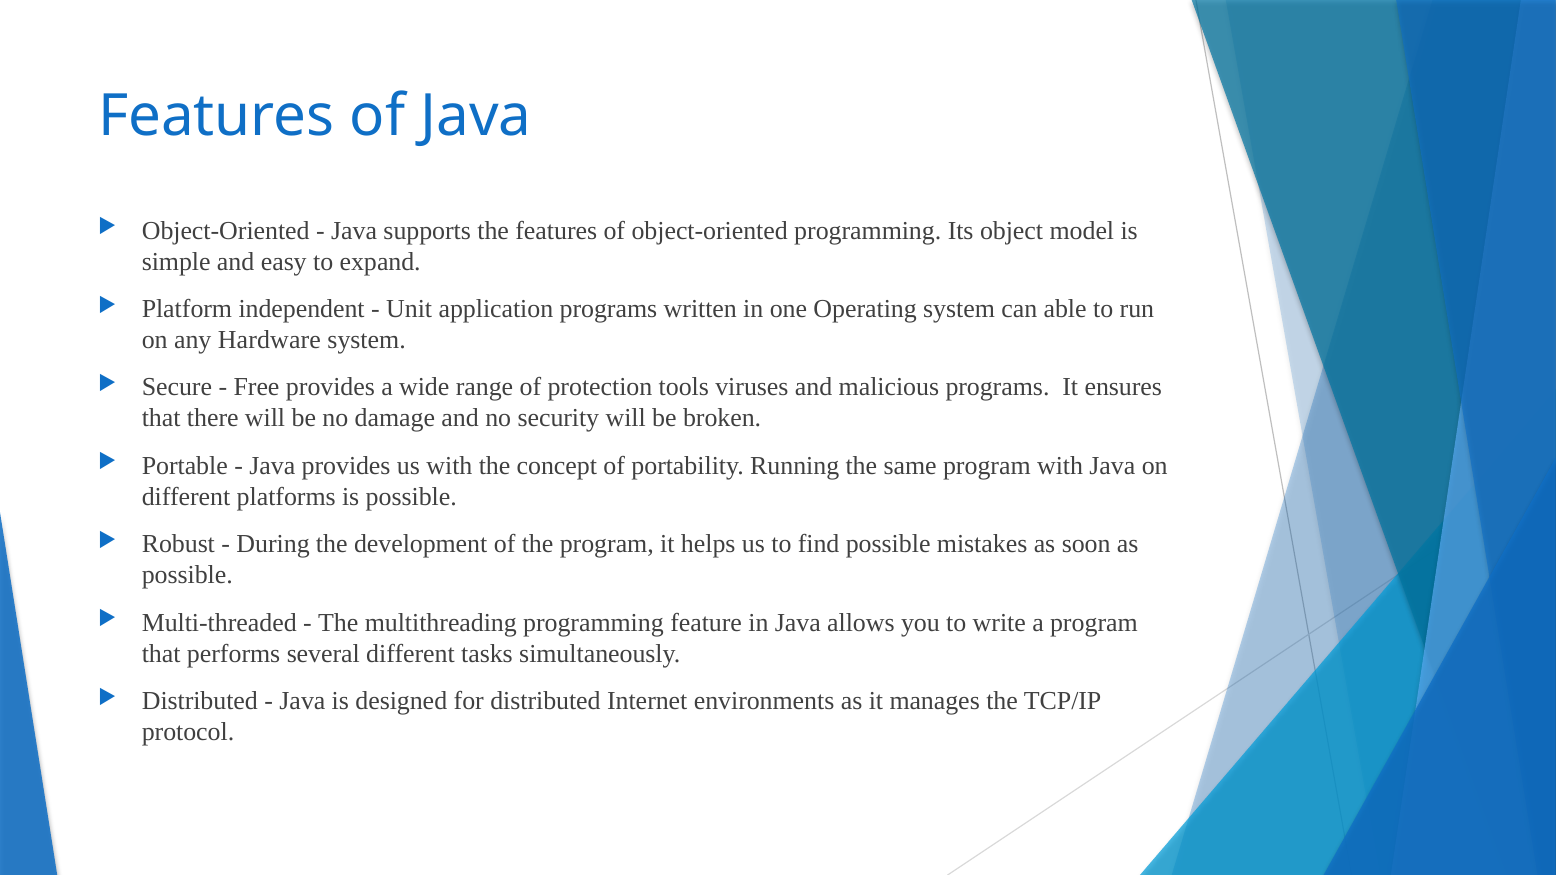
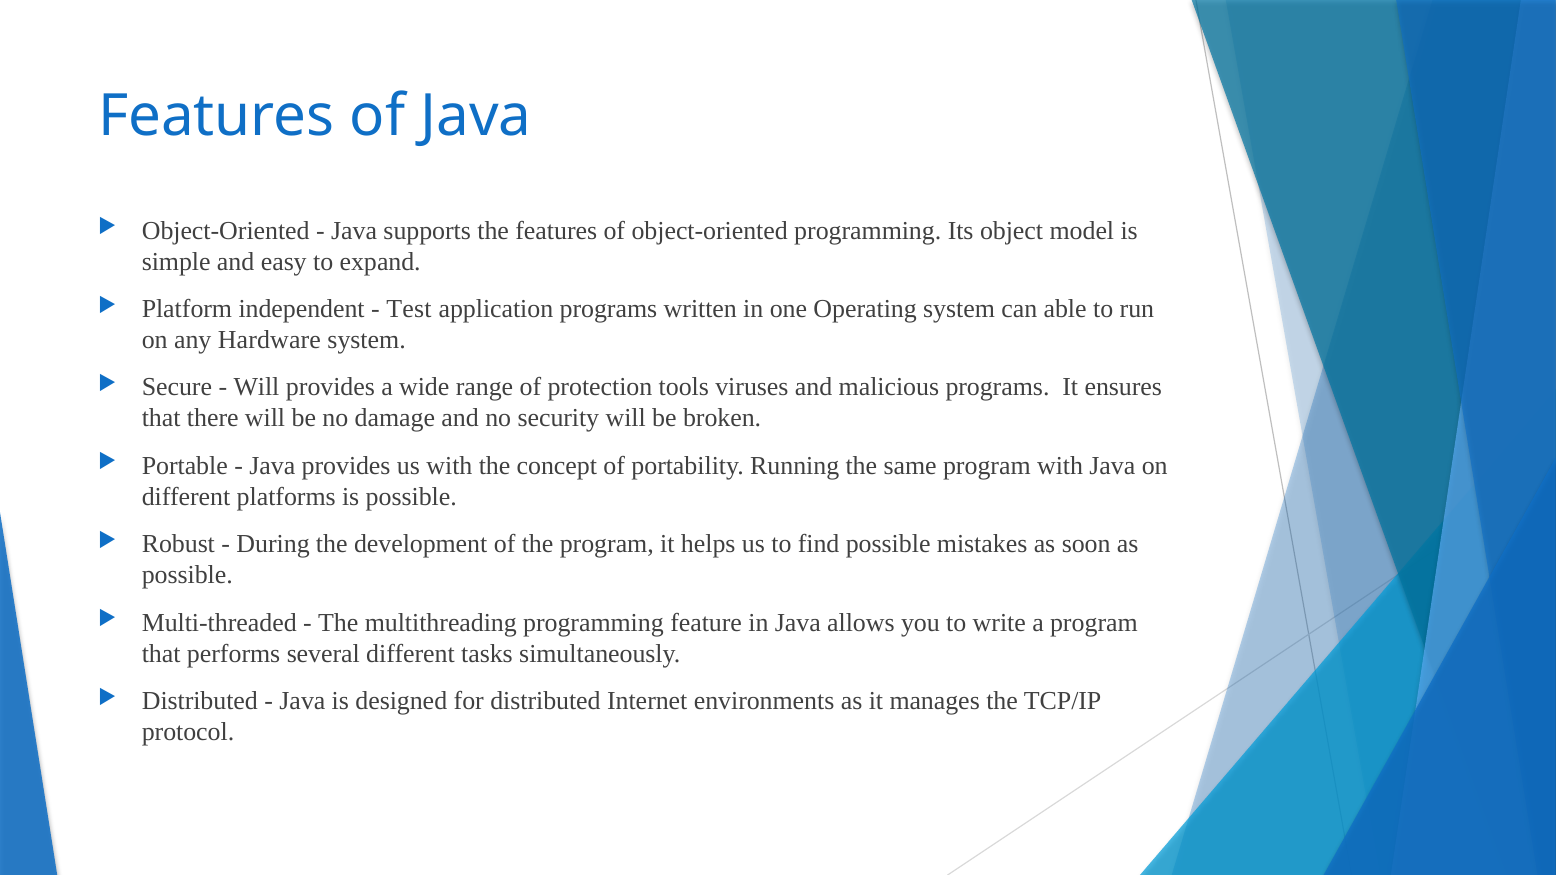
Unit: Unit -> Test (409, 309)
Free: Free -> Will (256, 387)
